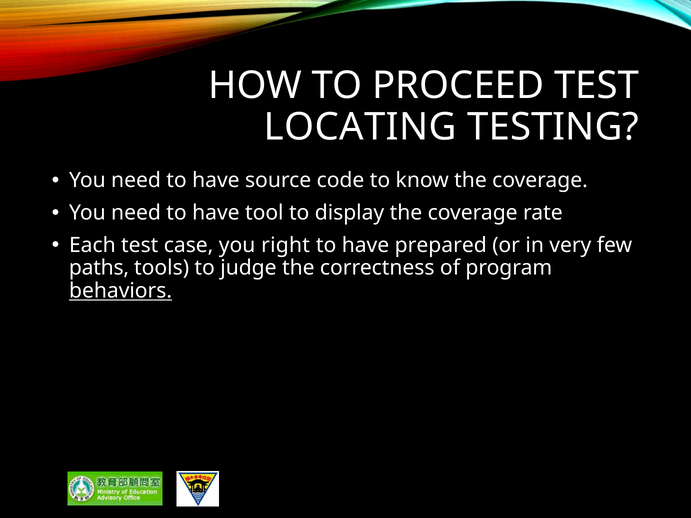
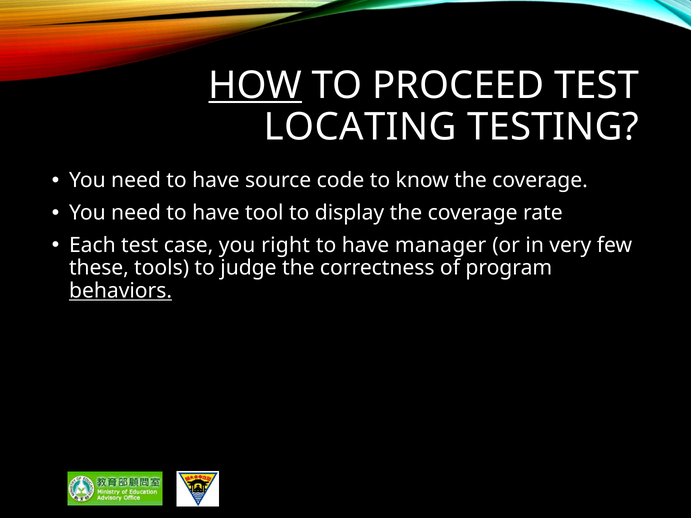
HOW underline: none -> present (255, 86)
prepared: prepared -> manager (441, 245)
paths: paths -> these (99, 268)
